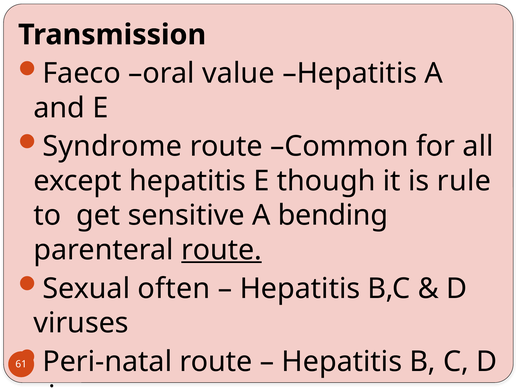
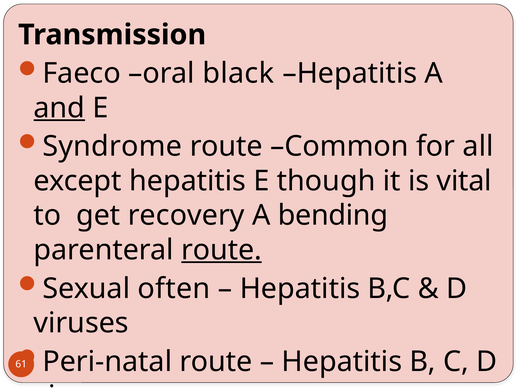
value: value -> black (238, 73)
and underline: none -> present (59, 108)
rule: rule -> vital (464, 181)
sensitive: sensitive -> recovery (186, 215)
